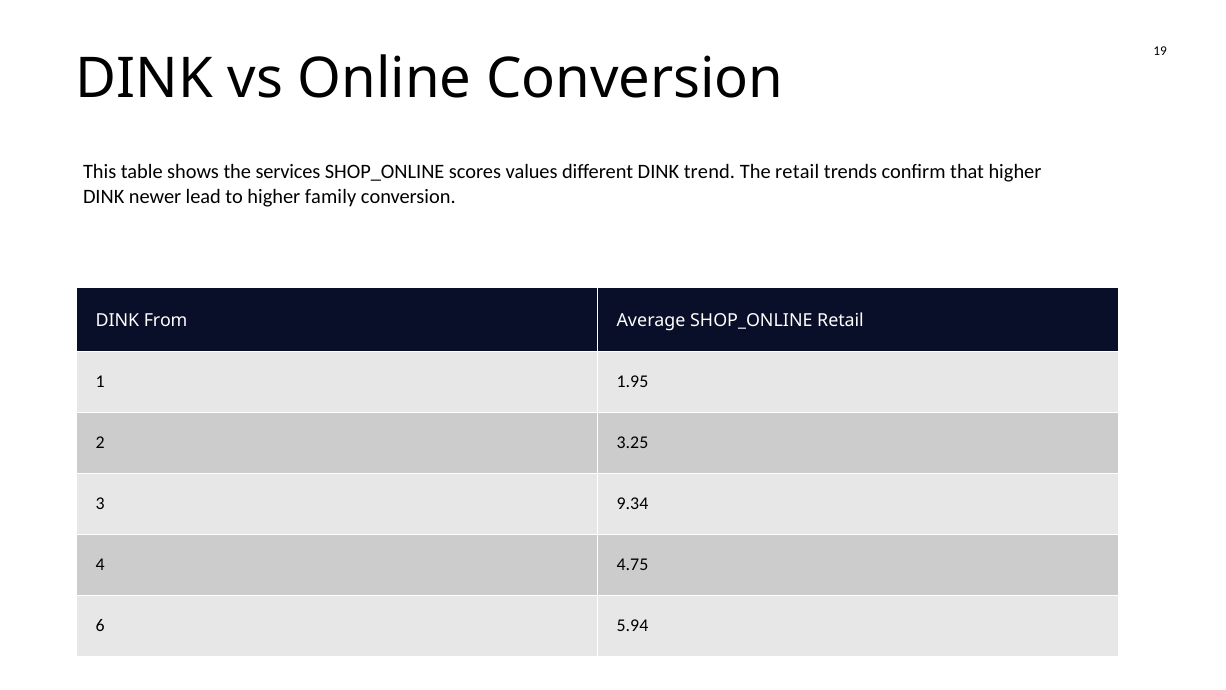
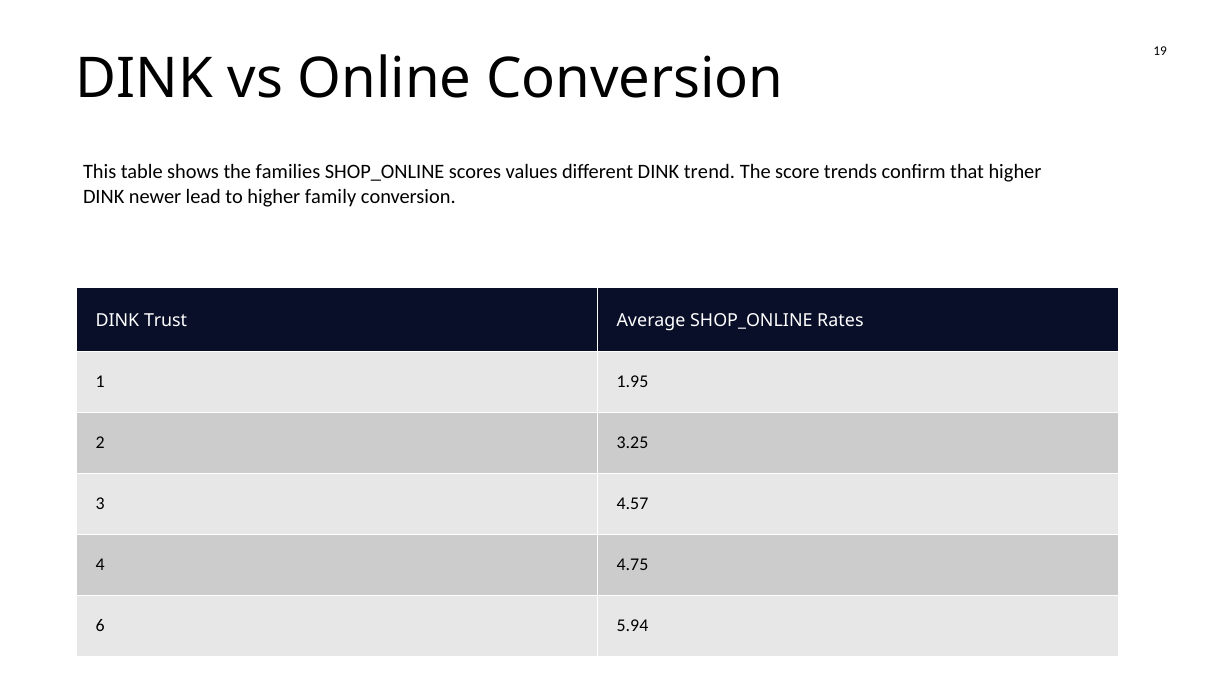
services: services -> families (288, 172)
The retail: retail -> score (797, 172)
From: From -> Trust (166, 320)
SHOP_ONLINE Retail: Retail -> Rates (840, 320)
9.34: 9.34 -> 4.57 (632, 504)
